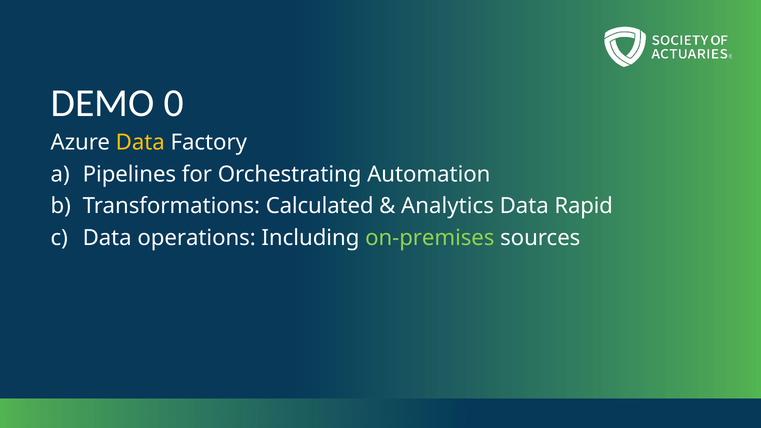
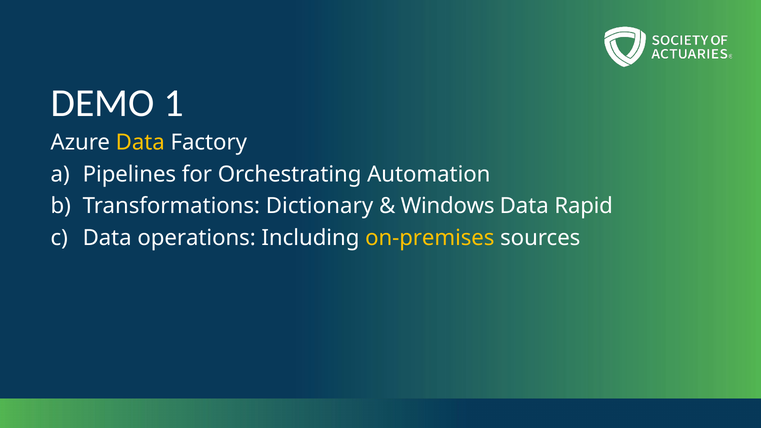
0: 0 -> 1 (174, 103)
Calculated: Calculated -> Dictionary (320, 206)
Analytics: Analytics -> Windows (448, 206)
on-premises colour: light green -> yellow (430, 238)
